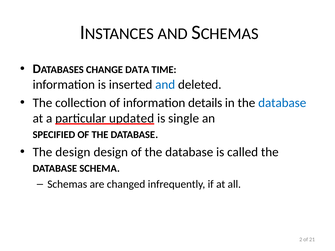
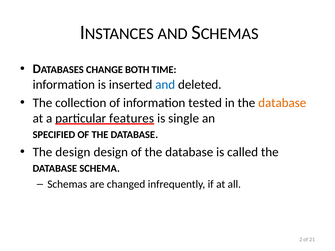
DATA: DATA -> BOTH (137, 70)
details: details -> tested (205, 103)
database colour: blue -> orange (282, 103)
updated: updated -> features (132, 118)
